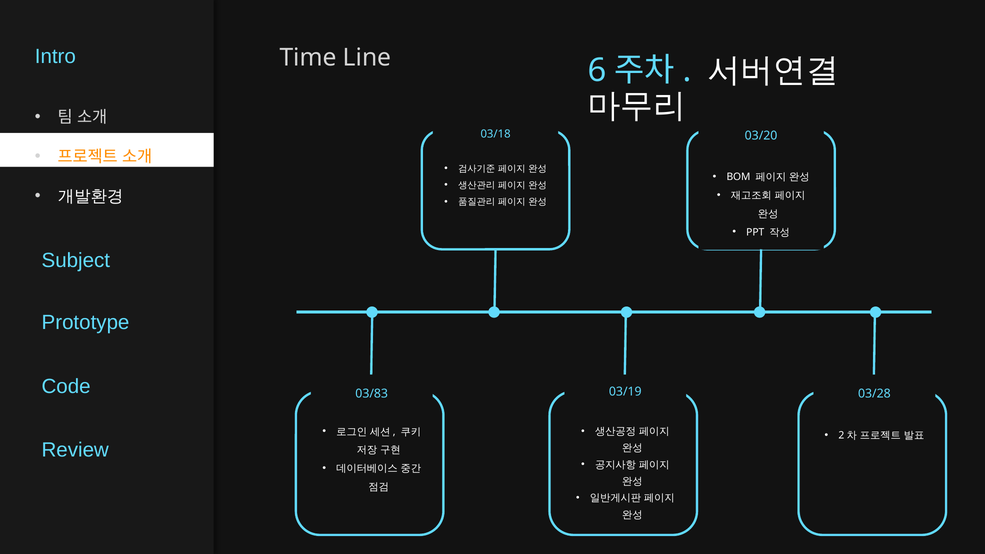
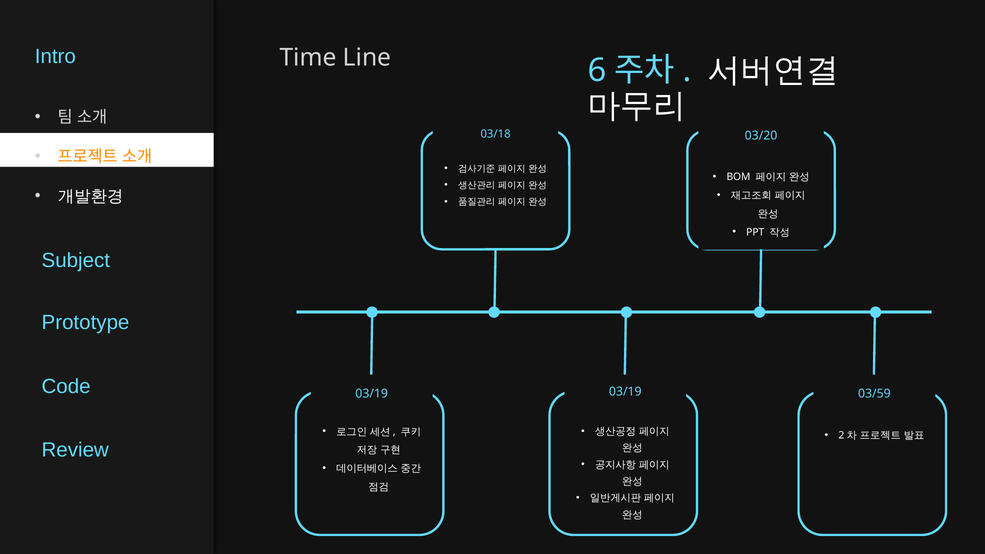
03/83: 03/83 -> 03/19 (372, 394)
03/28: 03/28 -> 03/59 (874, 394)
